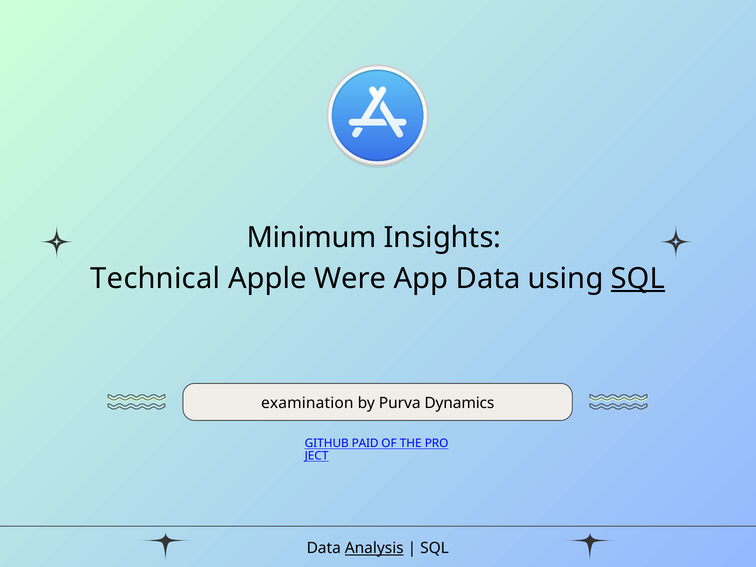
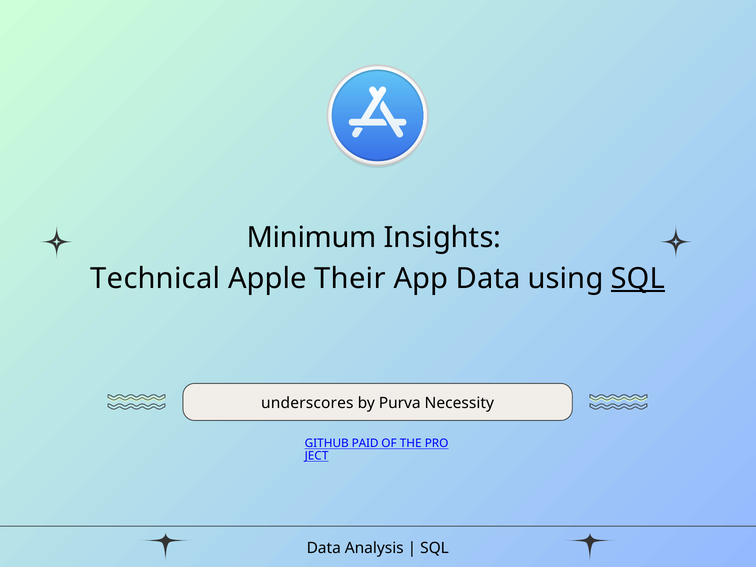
Were: Were -> Their (350, 279)
examination: examination -> underscores (307, 403)
Dynamics: Dynamics -> Necessity (459, 403)
Analysis underline: present -> none (374, 548)
